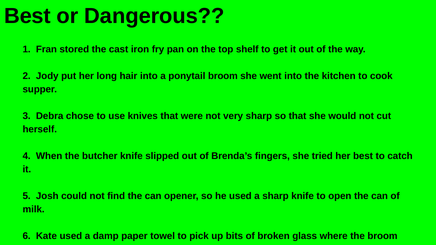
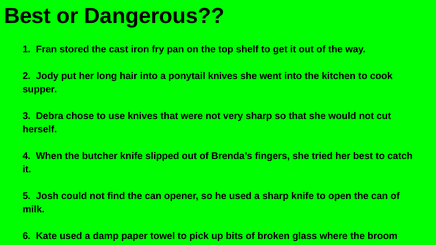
ponytail broom: broom -> knives (223, 76)
